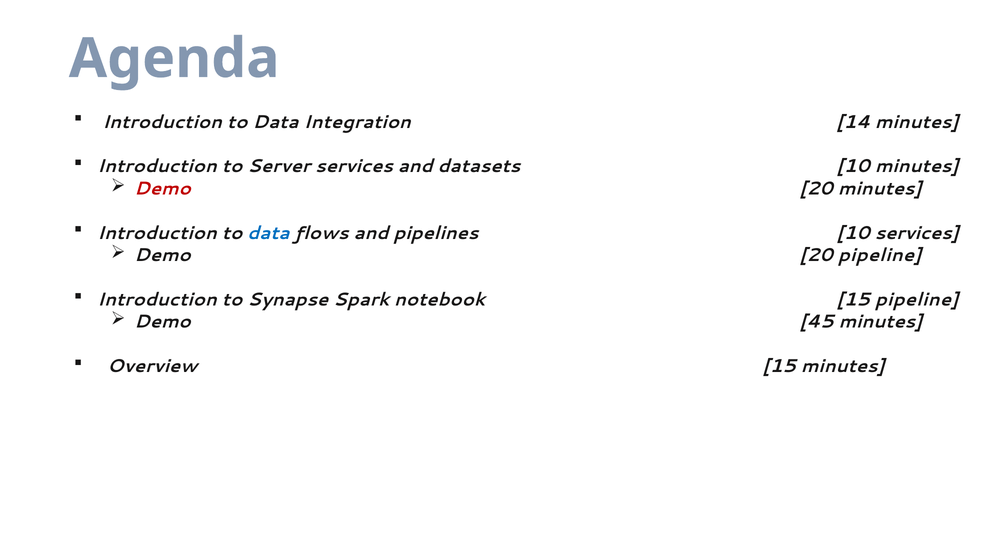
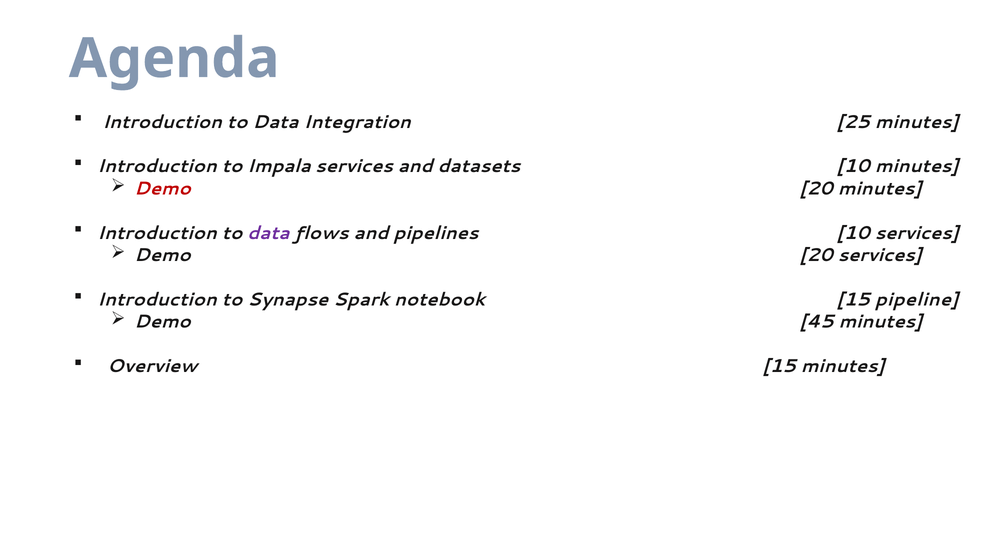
14: 14 -> 25 (853, 122)
Server: Server -> Impala (279, 166)
data colour: blue -> purple (268, 233)
20 pipeline: pipeline -> services (880, 255)
